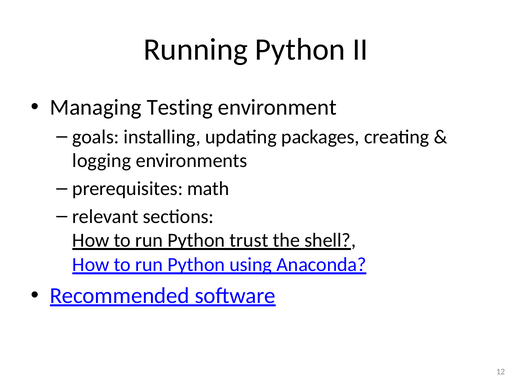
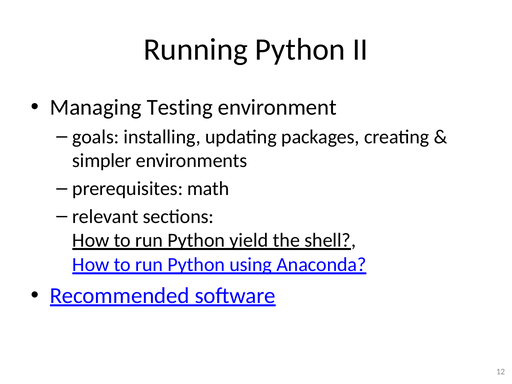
logging: logging -> simpler (102, 161)
trust: trust -> yield (249, 240)
